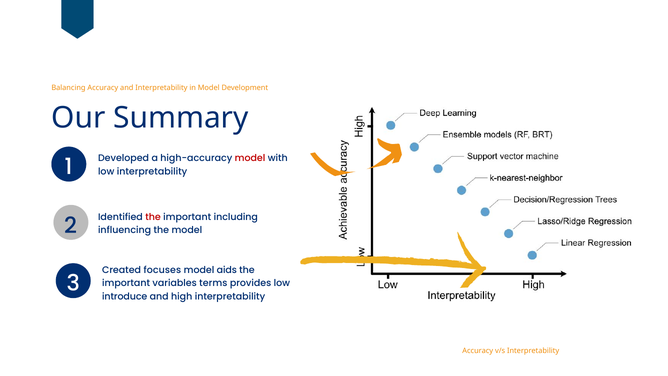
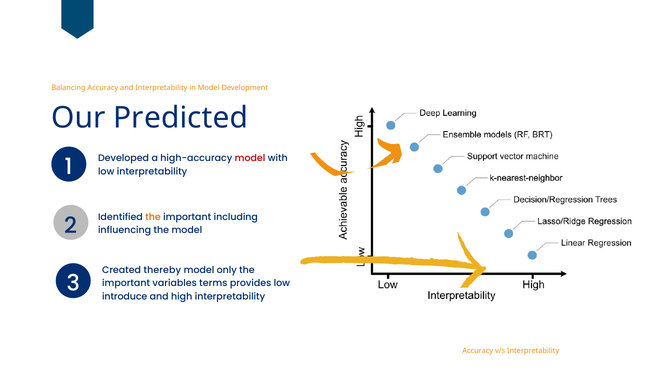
Summary: Summary -> Predicted (181, 118)
the colour: red -> orange (153, 217)
focuses: focuses -> thereby (162, 270)
aids: aids -> only (227, 270)
